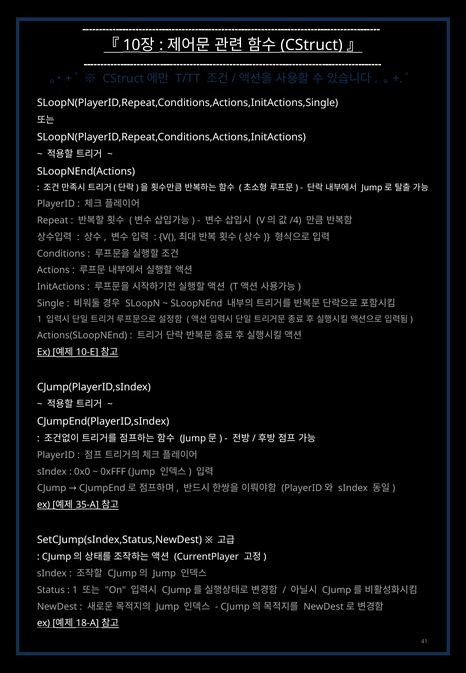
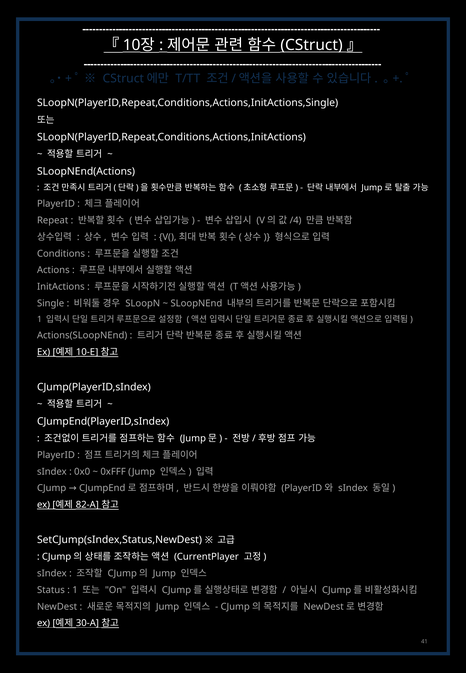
35-A: 35-A -> 82-A (87, 505)
18-A: 18-A -> 30-A (87, 623)
